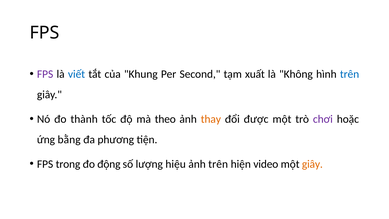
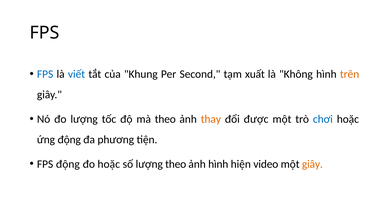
FPS colour: purple -> blue (45, 74)
trên colour: blue -> orange (350, 74)
đo thành: thành -> lượng (84, 119)
chơi colour: purple -> blue (323, 119)
ứng bằng: bằng -> động (69, 139)
FPS trong: trong -> động (68, 164)
đo động: động -> hoặc (109, 164)
lượng hiệu: hiệu -> theo (176, 164)
ảnh trên: trên -> hình (218, 164)
